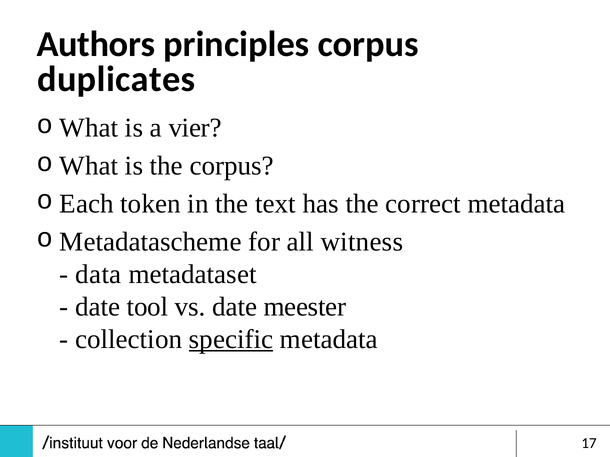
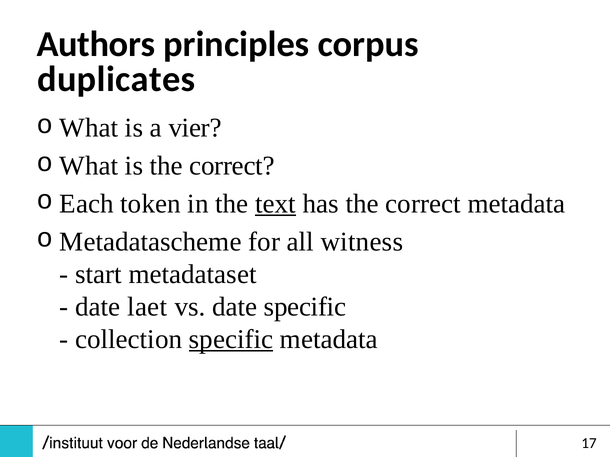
is the corpus: corpus -> correct (232, 166)
text underline: none -> present (276, 204)
data: data -> start (99, 274)
tool: tool -> laet (147, 307)
date meester: meester -> specific (305, 307)
